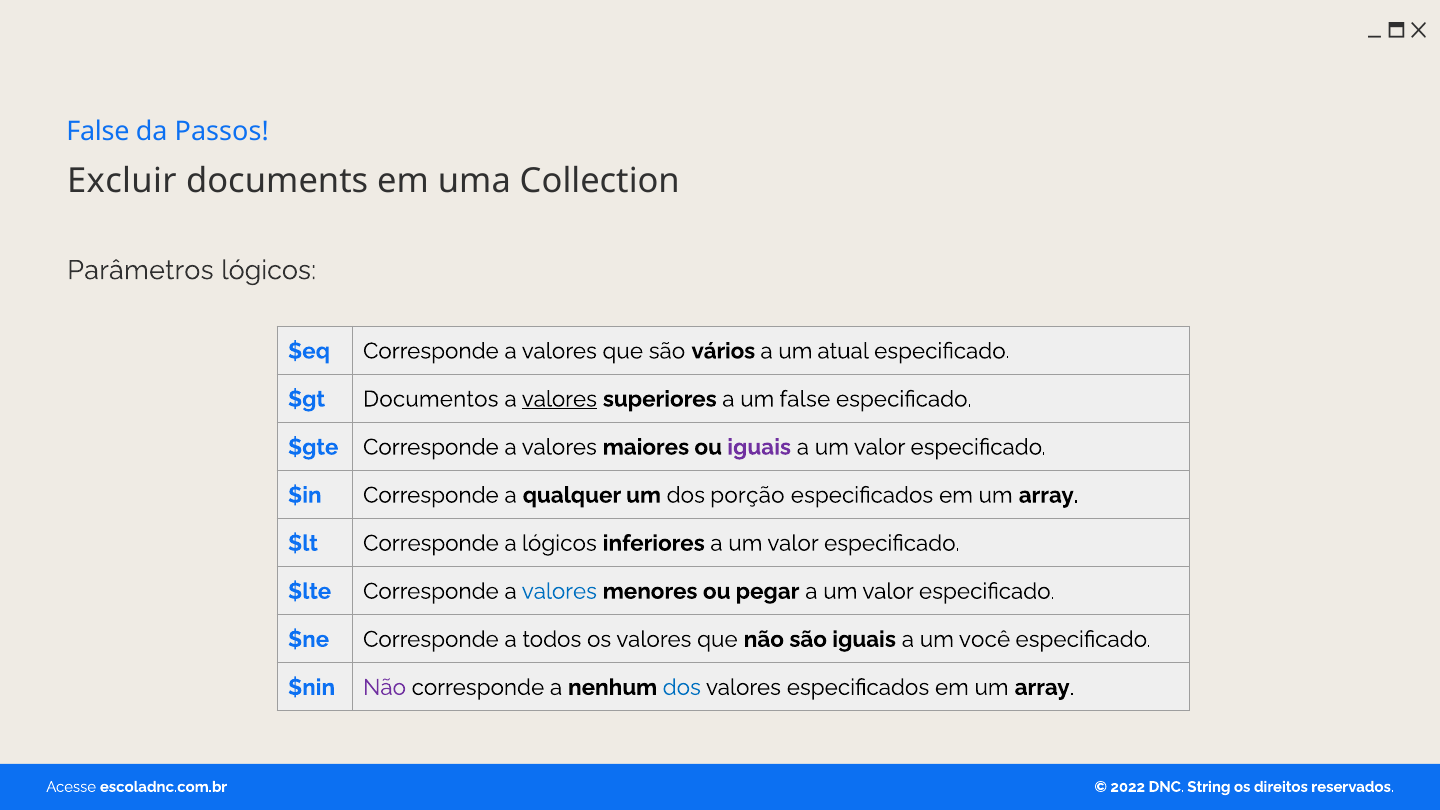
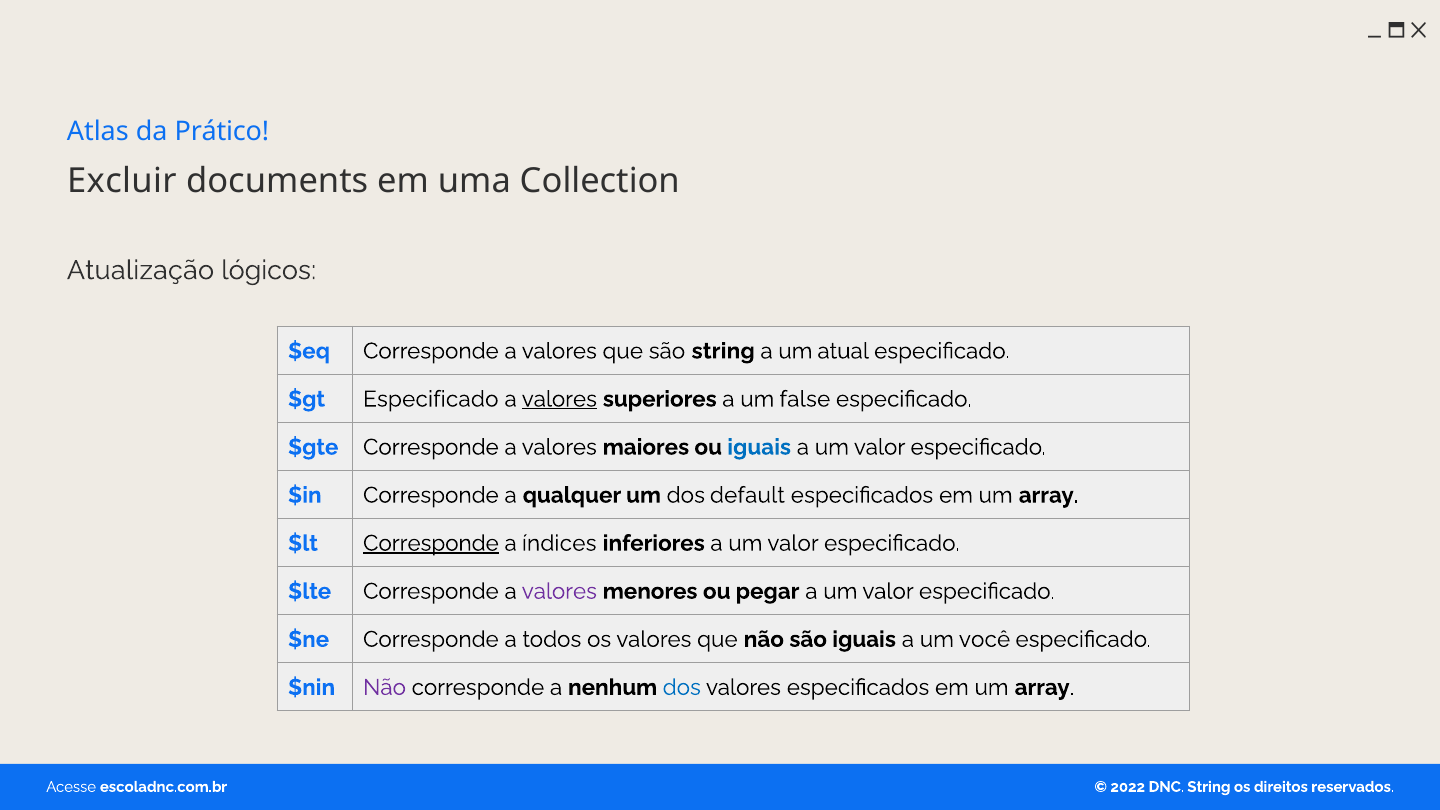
False: False -> Atlas (98, 132)
Passos: Passos -> Prático (222, 132)
Parâmetros: Parâmetros -> Atualização (140, 270)
são vários: vários -> string (723, 351)
$gt Documentos: Documentos -> Especificado (431, 399)
iguais colour: purple -> blue (759, 447)
porção: porção -> default (747, 495)
Corresponde underline: none -> present (431, 543)
a lógicos: lógicos -> índices (559, 543)
valores colour: blue -> purple (559, 591)
